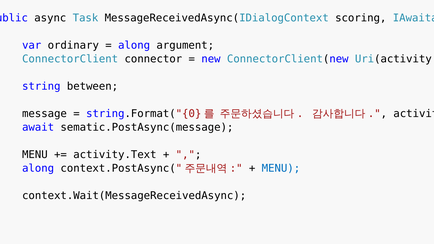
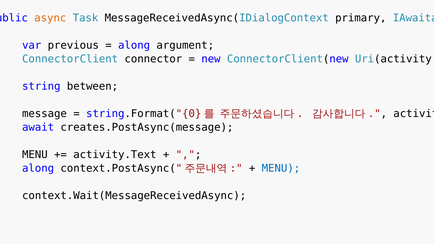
async colour: black -> orange (50, 18)
scoring: scoring -> primary (361, 18)
ordinary: ordinary -> previous (73, 45)
sematic.PostAsync(message: sematic.PostAsync(message -> creates.PostAsync(message (147, 127)
